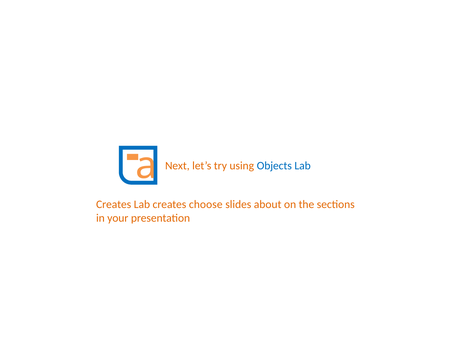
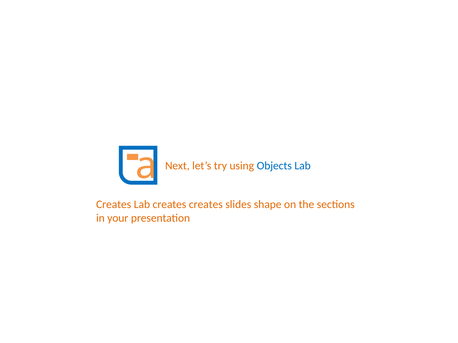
creates choose: choose -> creates (206, 205)
about: about -> shape (268, 205)
